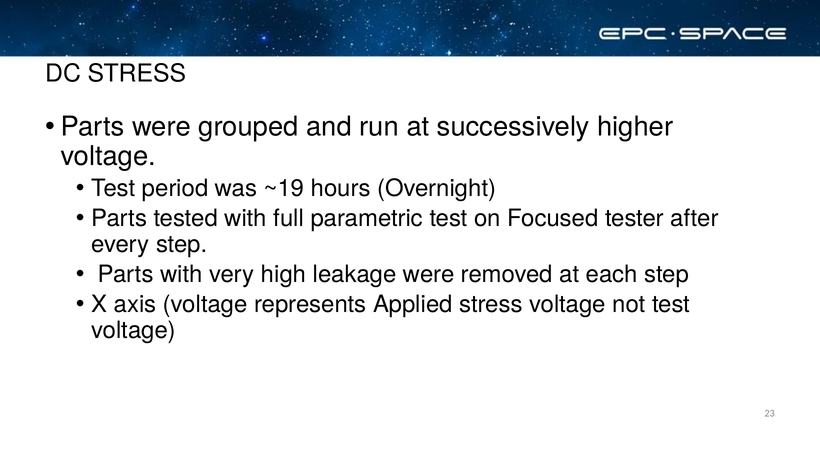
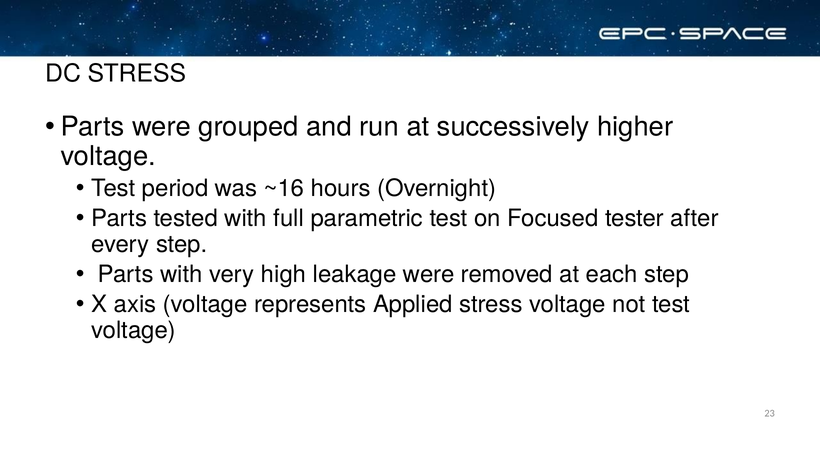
~19: ~19 -> ~16 (284, 188)
